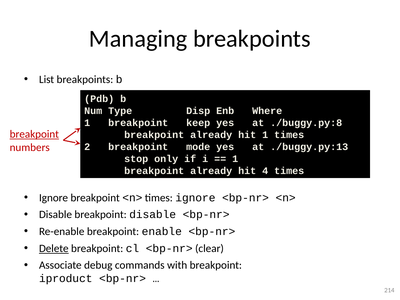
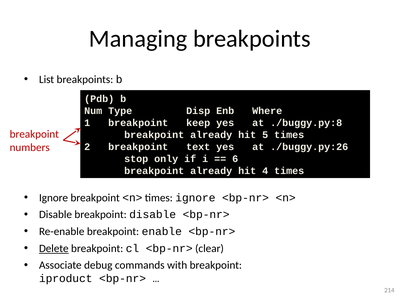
breakpoint underline: present -> none (34, 134)
hit 1: 1 -> 5 (265, 135)
mode: mode -> text (198, 147)
./buggy.py:13: ./buggy.py:13 -> ./buggy.py:26 (309, 147)
1: 1 -> 6 (235, 159)
